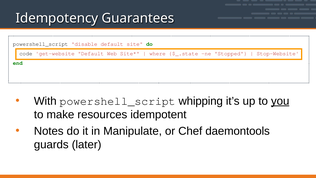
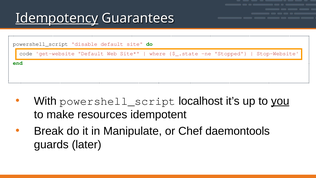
Idempotency underline: none -> present (57, 18)
whipping: whipping -> localhost (201, 101)
Notes: Notes -> Break (49, 131)
